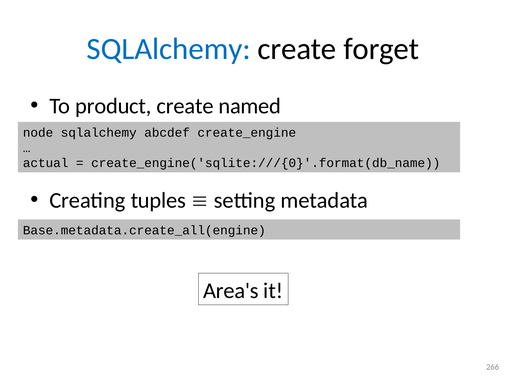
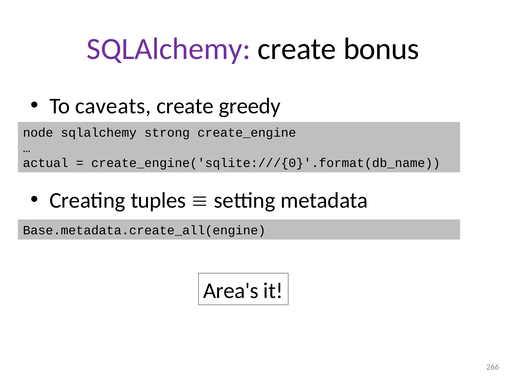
SQLAlchemy colour: blue -> purple (169, 49)
forget: forget -> bonus (381, 49)
product: product -> caveats (113, 106)
named: named -> greedy (250, 106)
abcdef: abcdef -> strong (167, 133)
